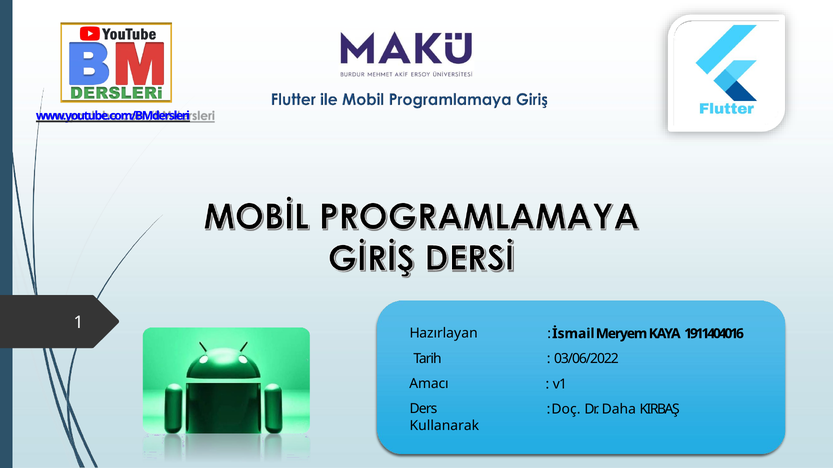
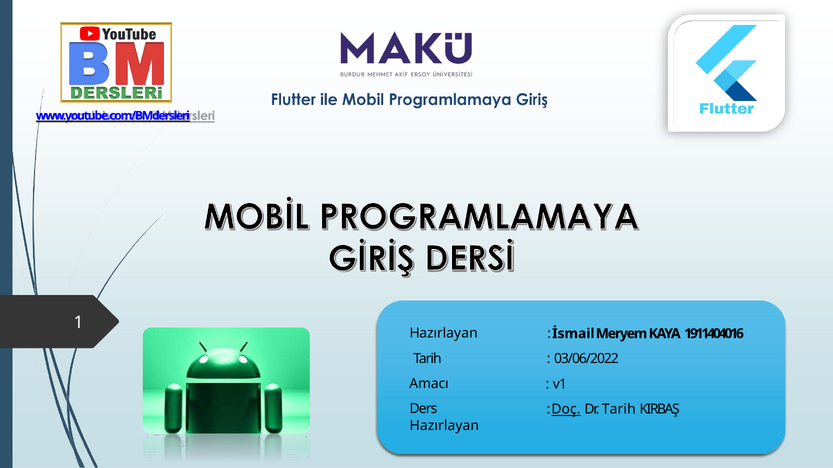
Doç underline: none -> present (566, 410)
Dr Daha: Daha -> Tarih (619, 410)
Kullanarak: Kullanarak -> Hazırlayan (444, 426)
